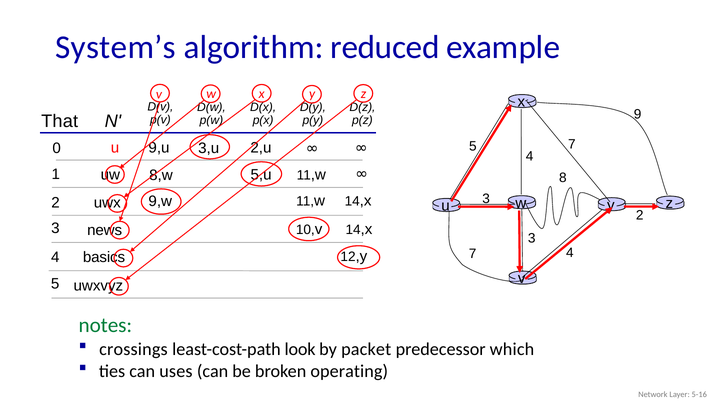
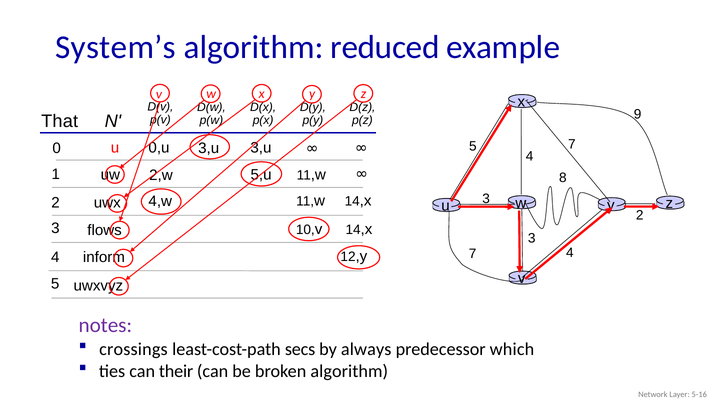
9,u: 9,u -> 0,u (159, 148)
3,u 2,u: 2,u -> 3,u (261, 148)
8,w: 8,w -> 2,w (161, 175)
9,w: 9,w -> 4,w (160, 202)
news: news -> flows (105, 230)
basics: basics -> inform (104, 257)
notes colour: green -> purple (105, 326)
look: look -> secs (300, 349)
packet: packet -> always (366, 349)
uses: uses -> their (176, 372)
broken operating: operating -> algorithm (349, 372)
